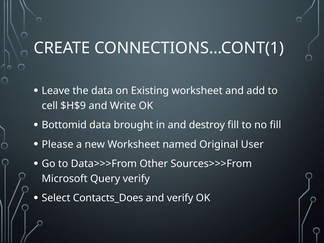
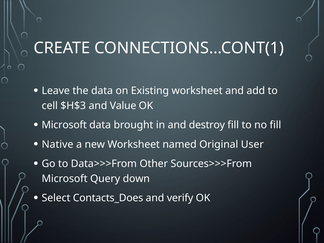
$H$9: $H$9 -> $H$3 (73, 106)
Write: Write -> Value (123, 106)
Bottomid: Bottomid -> Microsoft (64, 125)
Please: Please -> Native (58, 144)
Query verify: verify -> down (136, 179)
